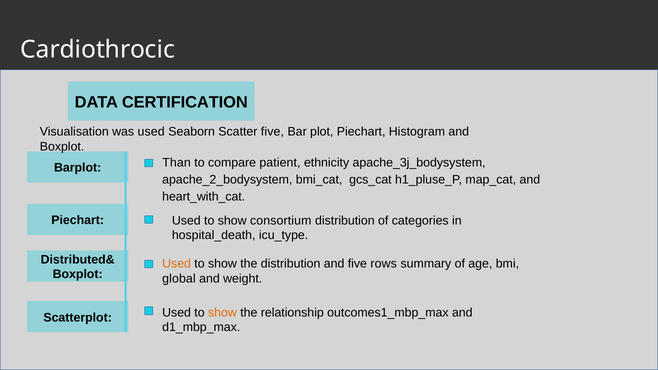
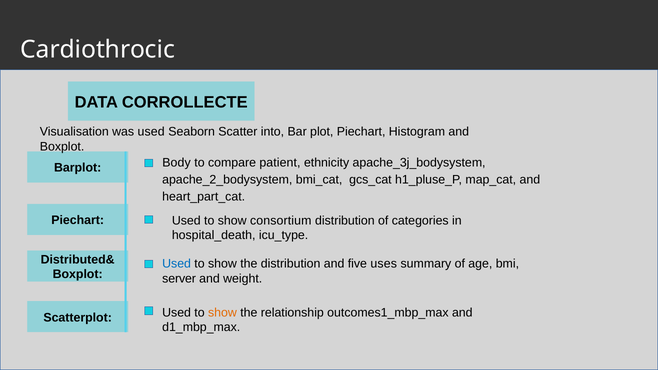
CERTIFICATION: CERTIFICATION -> CORROLLECTE (185, 102)
Scatter five: five -> into (272, 132)
Than: Than -> Body (177, 162)
heart_with_cat: heart_with_cat -> heart_part_cat (204, 197)
Used colour: orange -> blue (177, 264)
rows: rows -> uses (384, 264)
global: global -> server (179, 279)
